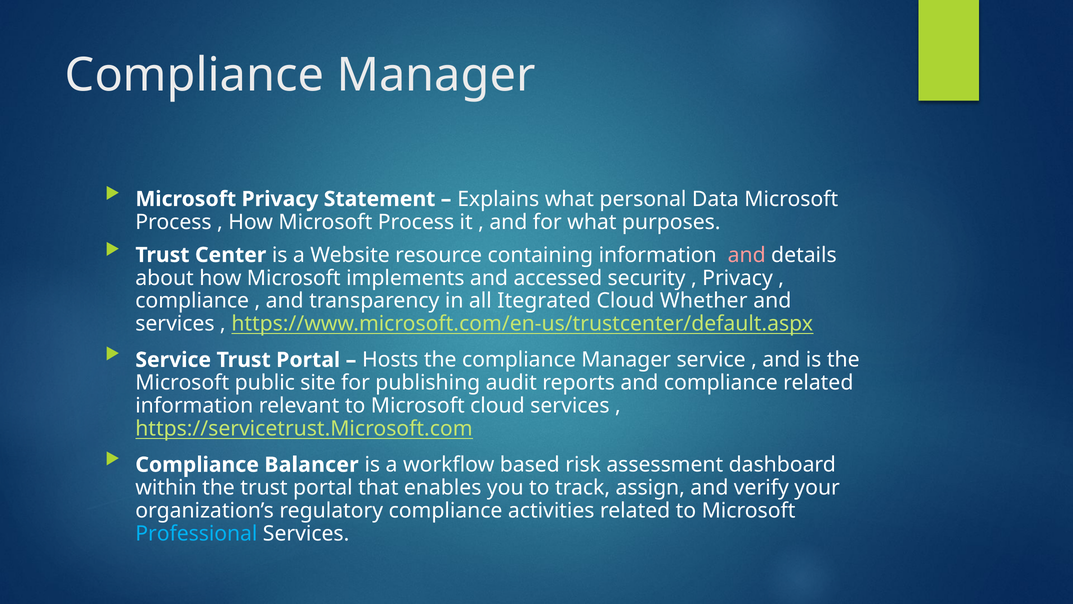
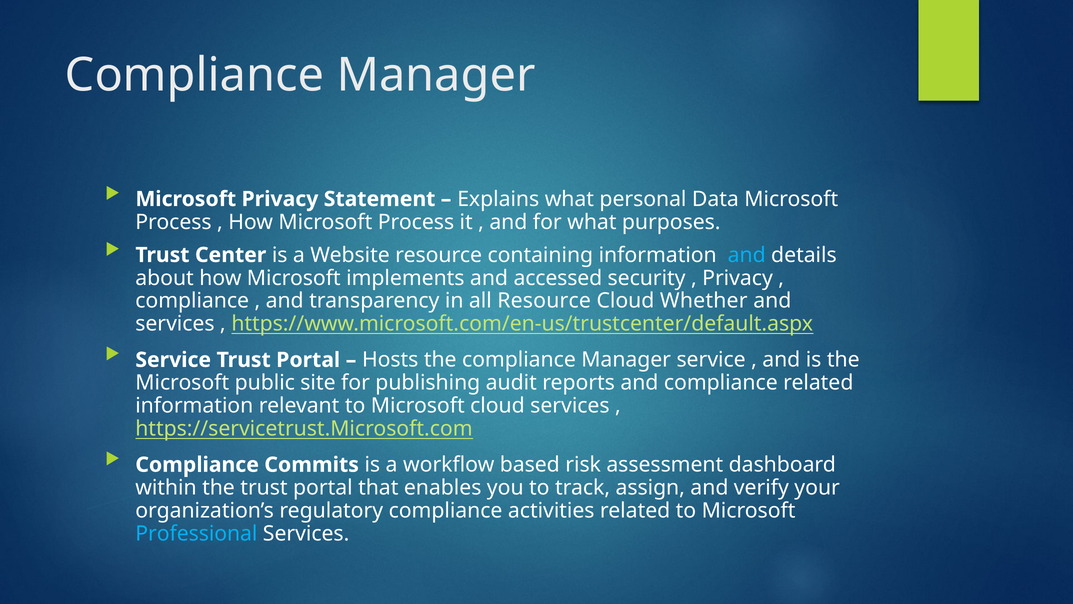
and colour: pink -> light blue (747, 255)
all Itegrated: Itegrated -> Resource (544, 301)
Balancer: Balancer -> Commits (312, 464)
